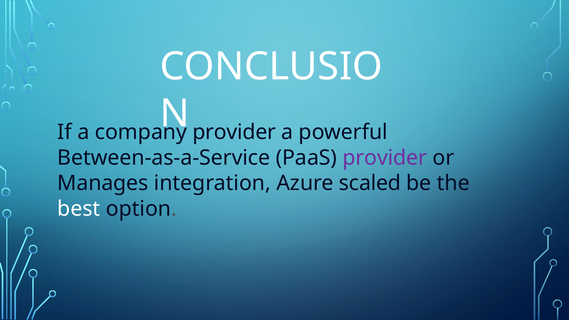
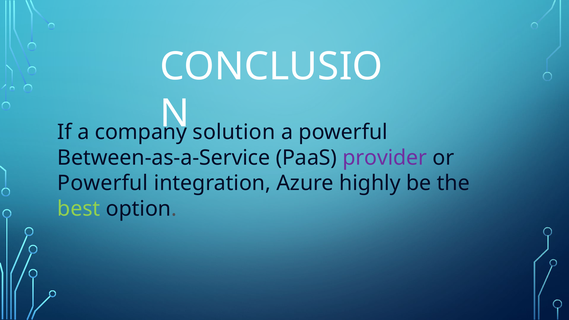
provider: provider -> solution (234, 132)
Manages: Manages -> Powerful (103, 183)
scaled: scaled -> highly (370, 183)
best colour: white -> light green (79, 209)
